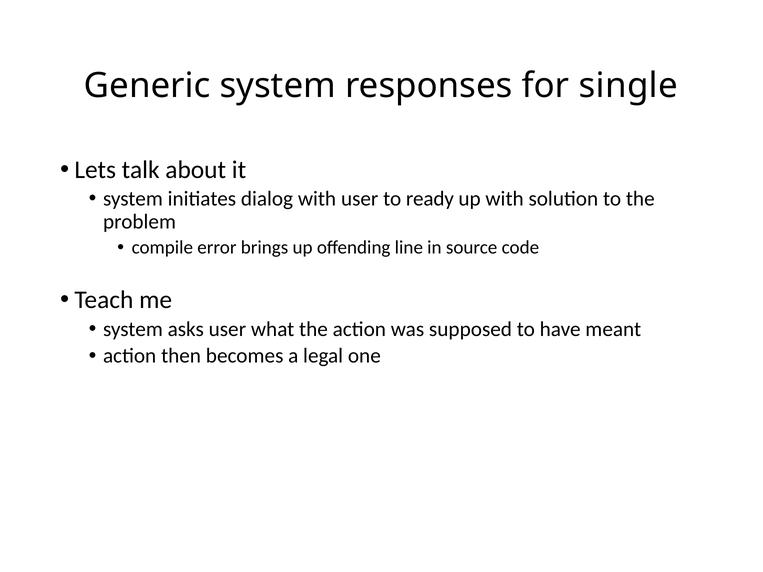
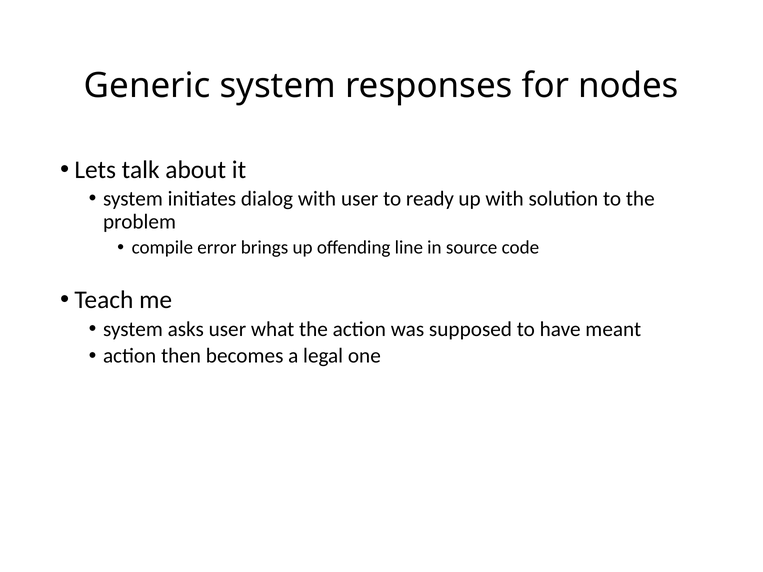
single: single -> nodes (629, 86)
